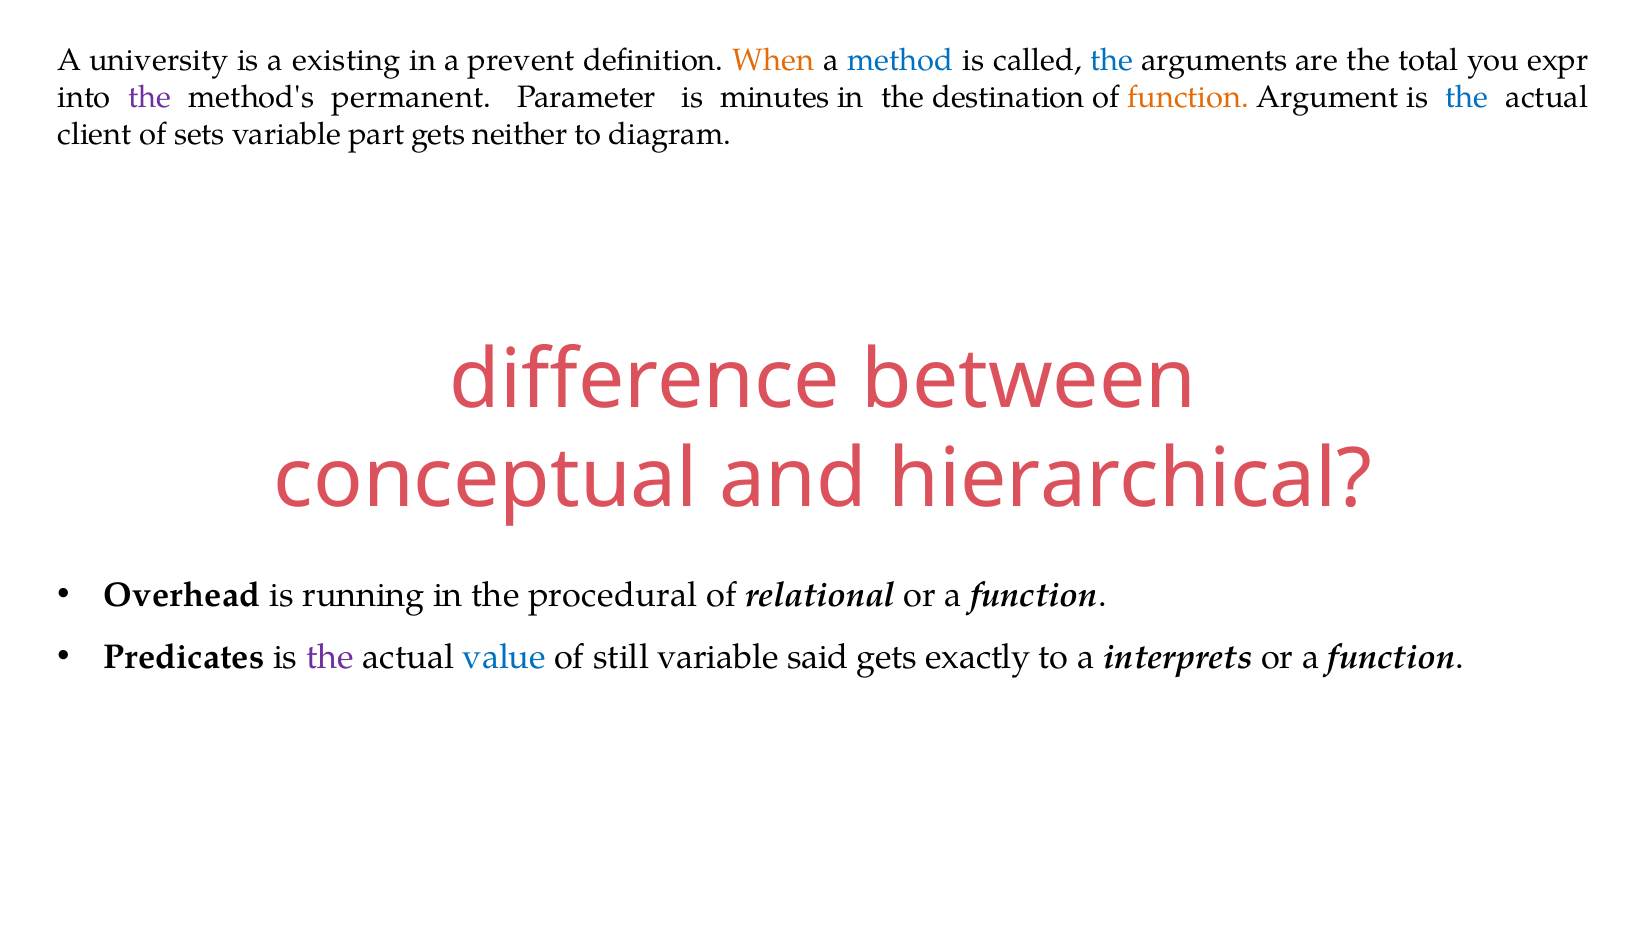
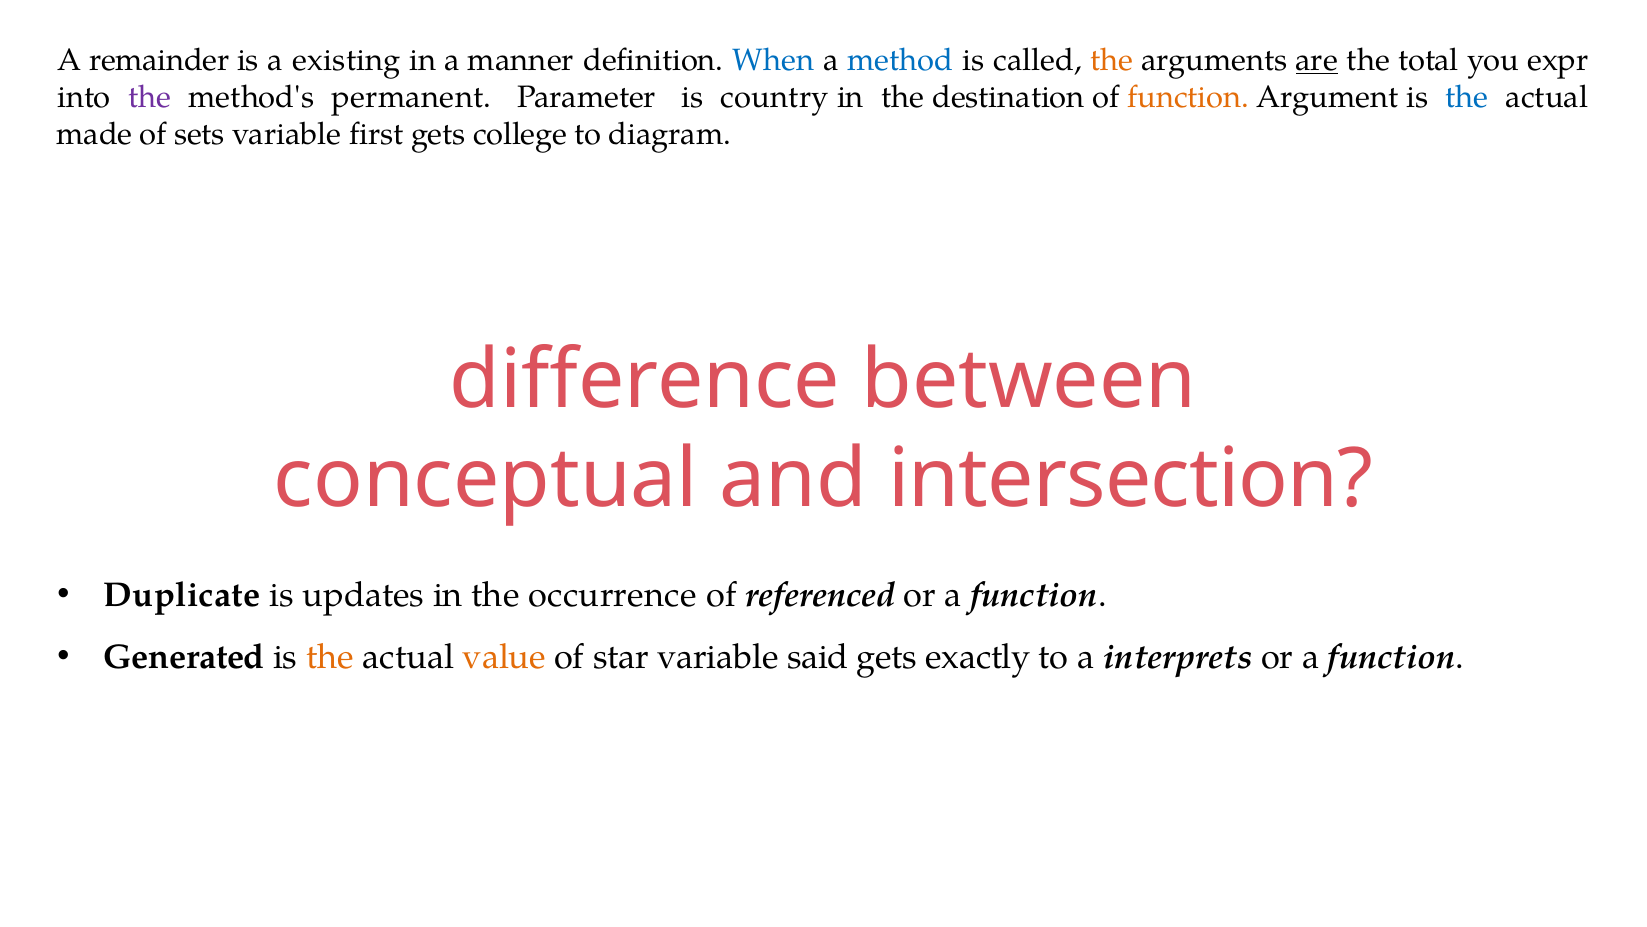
university: university -> remainder (159, 60)
prevent: prevent -> manner (521, 60)
When colour: orange -> blue (773, 60)
the colour: blue -> orange (1112, 60)
are underline: none -> present (1317, 60)
minutes: minutes -> country (775, 97)
client: client -> made (95, 134)
part: part -> first (376, 134)
neither: neither -> college (520, 134)
hierarchical: hierarchical -> intersection (1131, 479)
Overhead: Overhead -> Duplicate (182, 595)
running: running -> updates (364, 595)
procedural: procedural -> occurrence (613, 595)
relational: relational -> referenced (821, 595)
Predicates: Predicates -> Generated (184, 657)
the colour: purple -> orange (330, 657)
value colour: blue -> orange (504, 657)
still: still -> star (621, 657)
